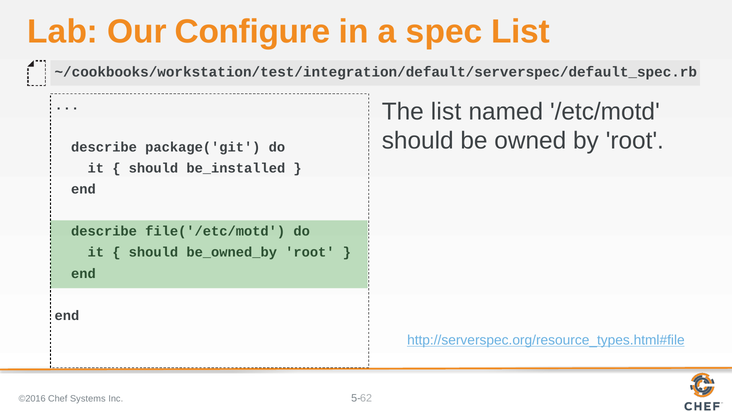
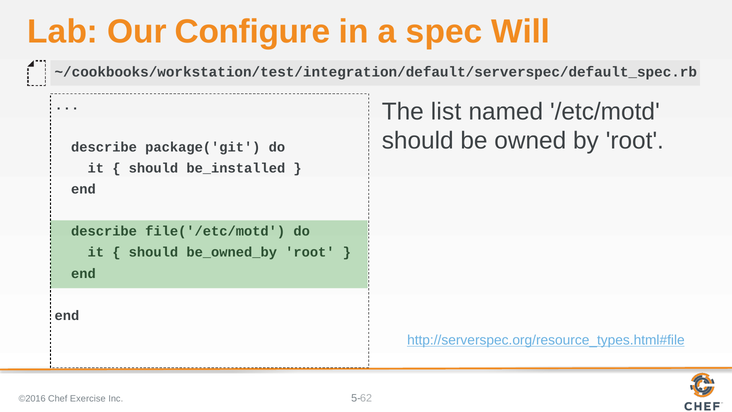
spec List: List -> Will (521, 32)
Systems: Systems -> Exercise (88, 398)
